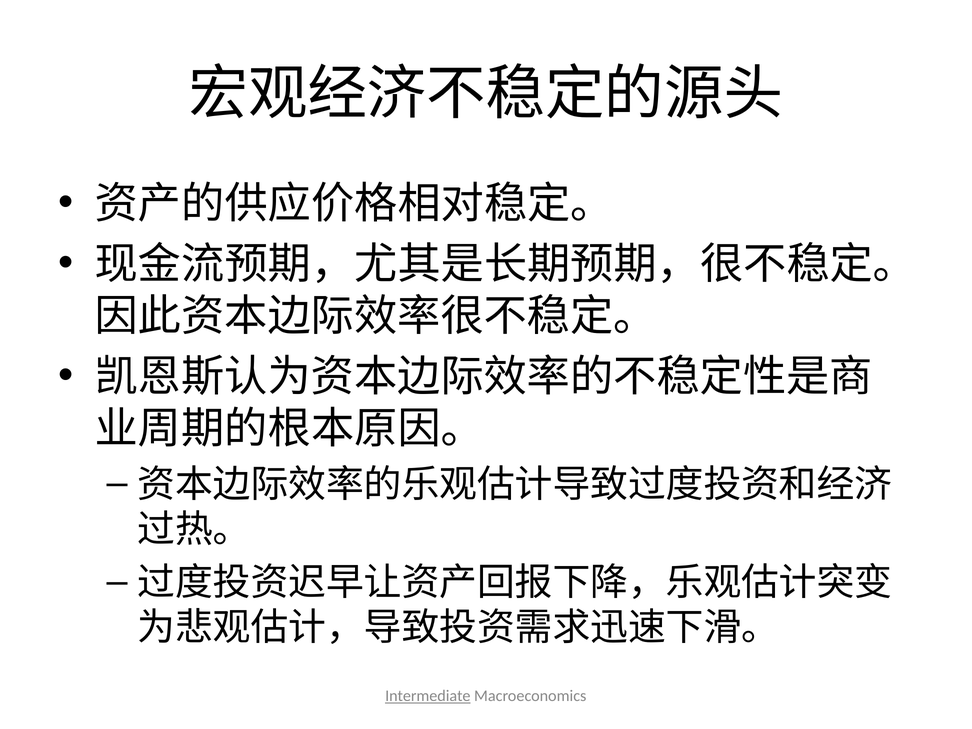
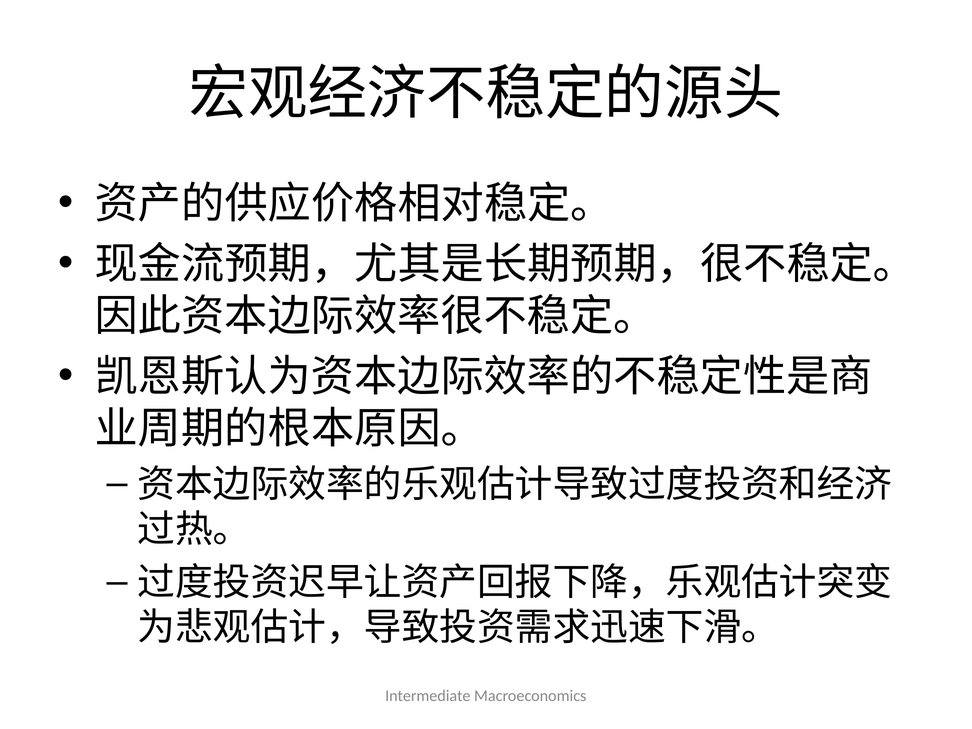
Intermediate underline: present -> none (428, 696)
